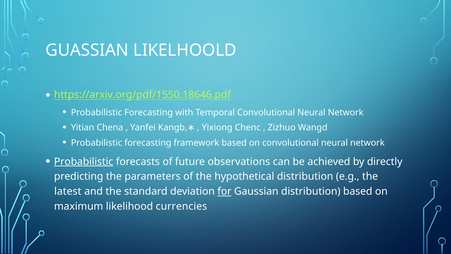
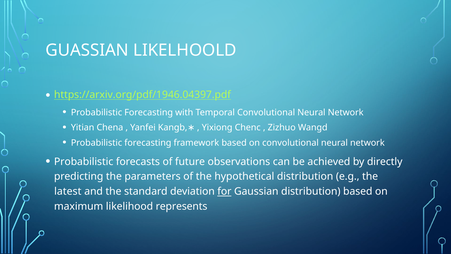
https://arxiv.org/pdf/1550.18646.pdf: https://arxiv.org/pdf/1550.18646.pdf -> https://arxiv.org/pdf/1946.04397.pdf (142, 95)
Probabilistic underline: present -> none (84, 161)
currencies: currencies -> represents (182, 206)
